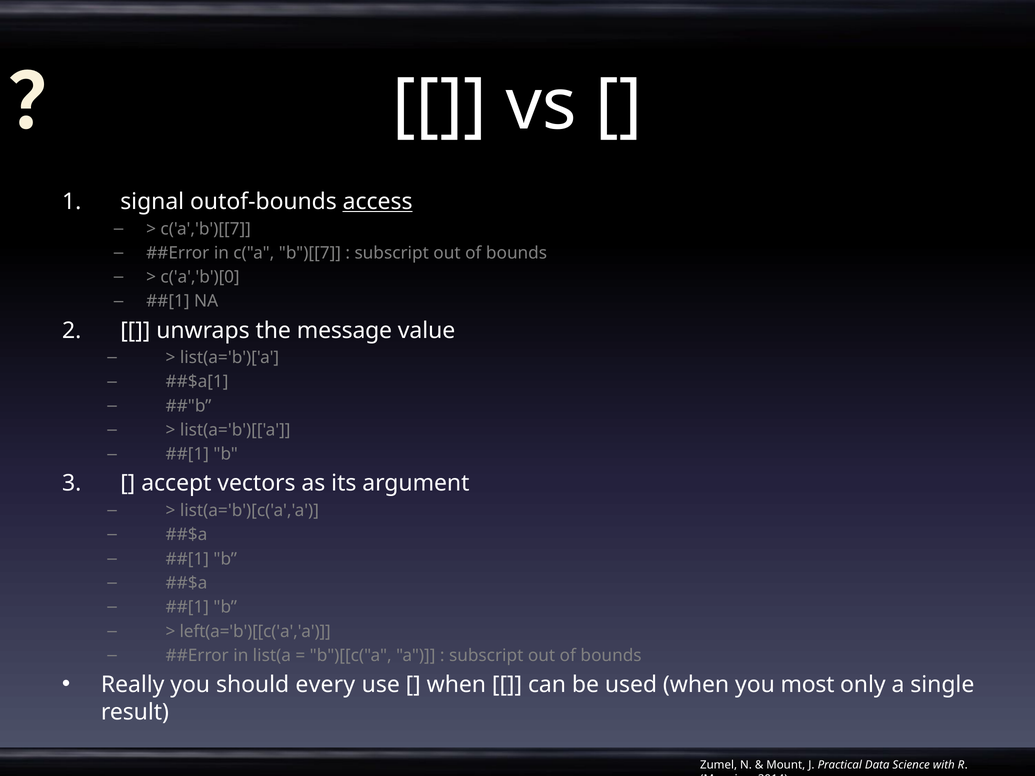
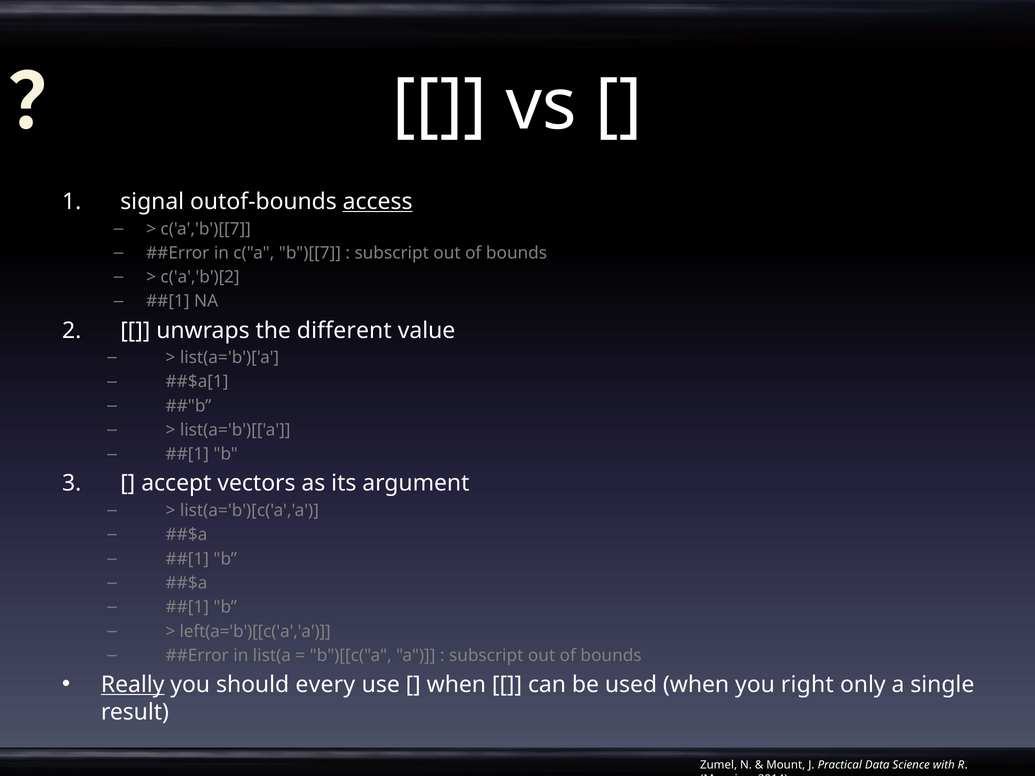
c('a','b')[0: c('a','b')[0 -> c('a','b')[2 (200, 277)
message: message -> different (344, 331)
Really underline: none -> present (133, 685)
most: most -> right (807, 685)
